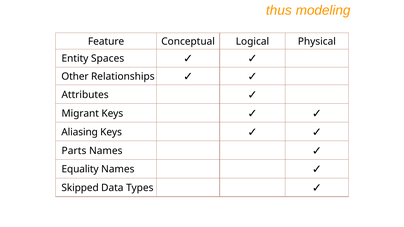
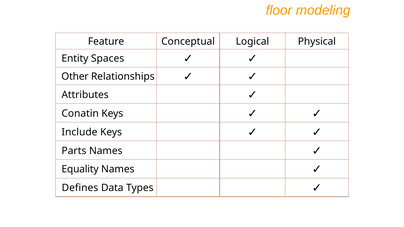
thus: thus -> floor (279, 11)
Migrant: Migrant -> Conatin (80, 114)
Aliasing: Aliasing -> Include (80, 132)
Skipped: Skipped -> Defines (80, 188)
